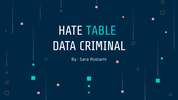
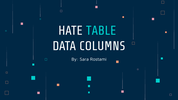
CRIMINAL: CRIMINAL -> COLUMNS (102, 46)
